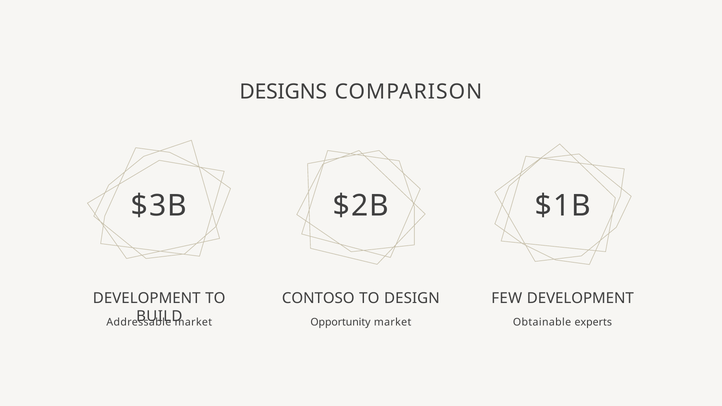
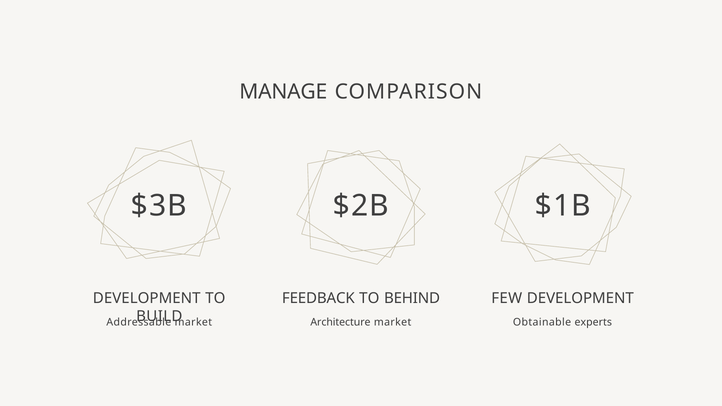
DESIGNS: DESIGNS -> MANAGE (283, 92)
CONTOSO: CONTOSO -> FEEDBACK (318, 298)
DESIGN: DESIGN -> BEHIND (412, 298)
Opportunity: Opportunity -> Architecture (340, 322)
